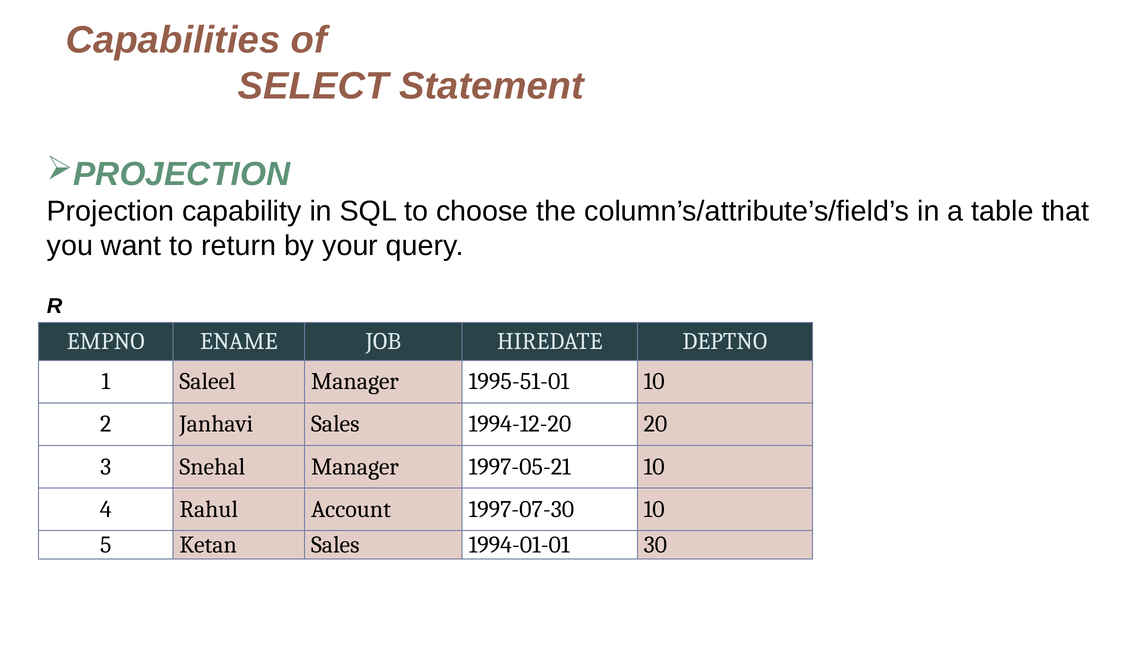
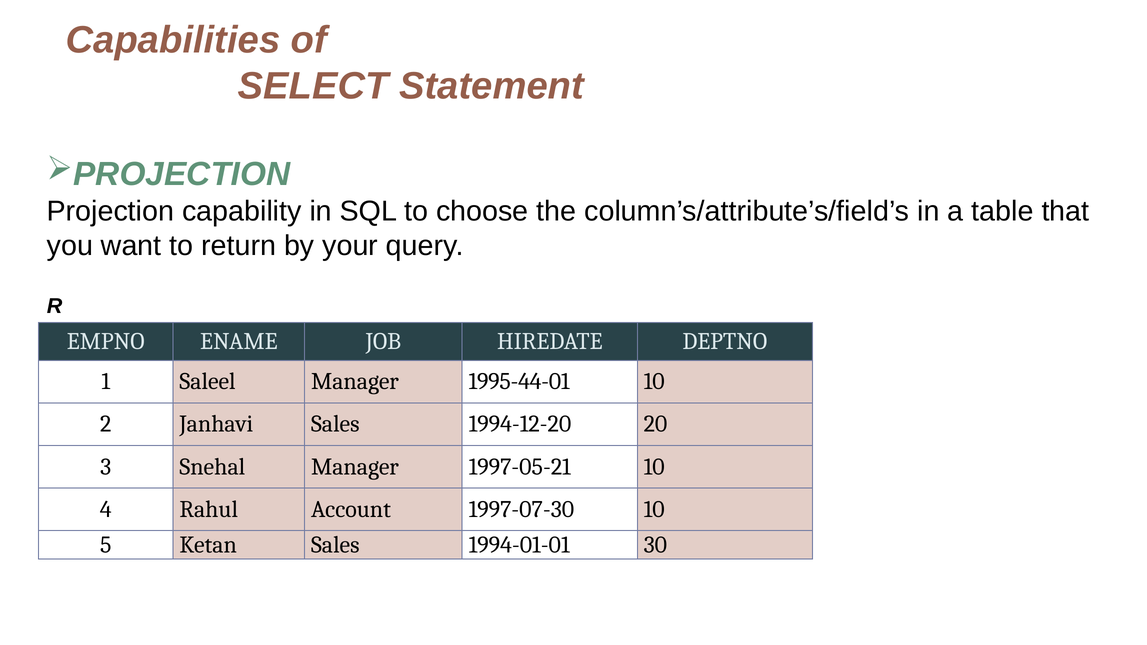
1995-51-01: 1995-51-01 -> 1995-44-01 (519, 382)
